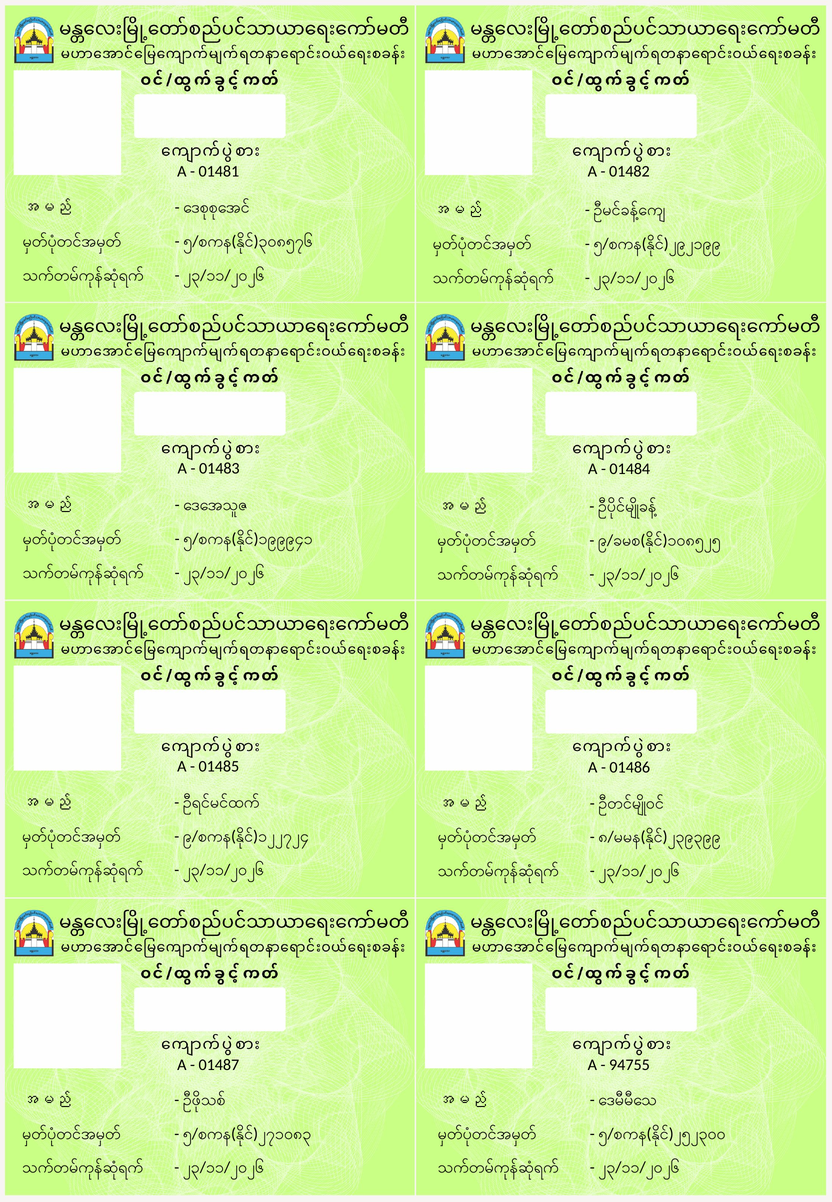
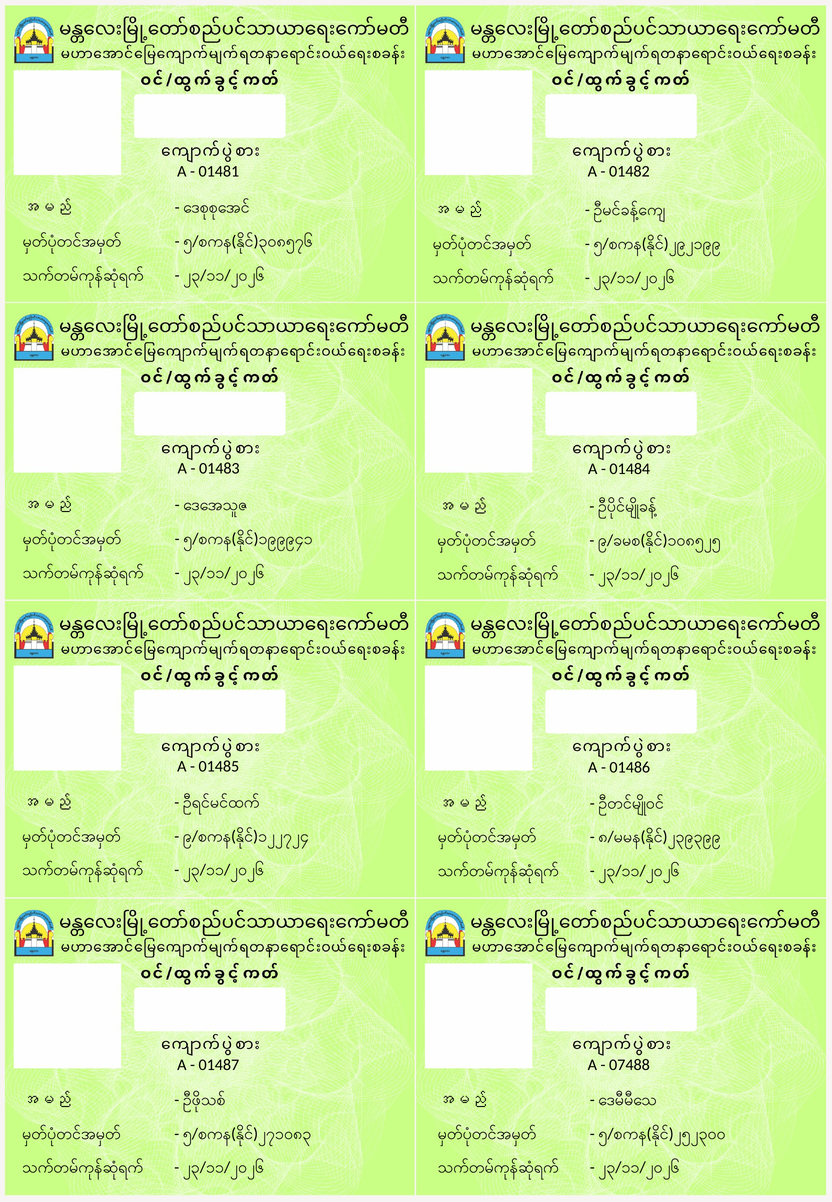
94755: 94755 -> 07488 (629, 1065)
